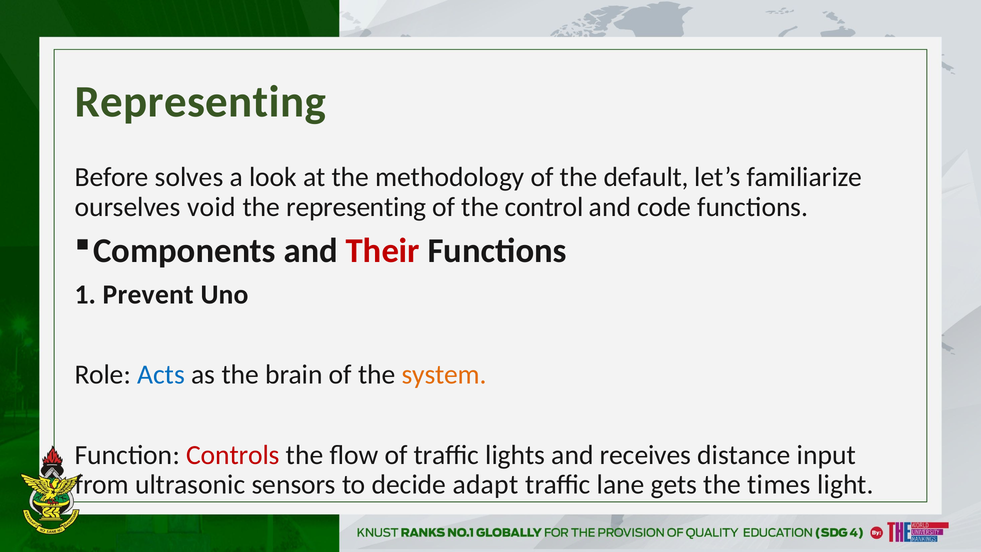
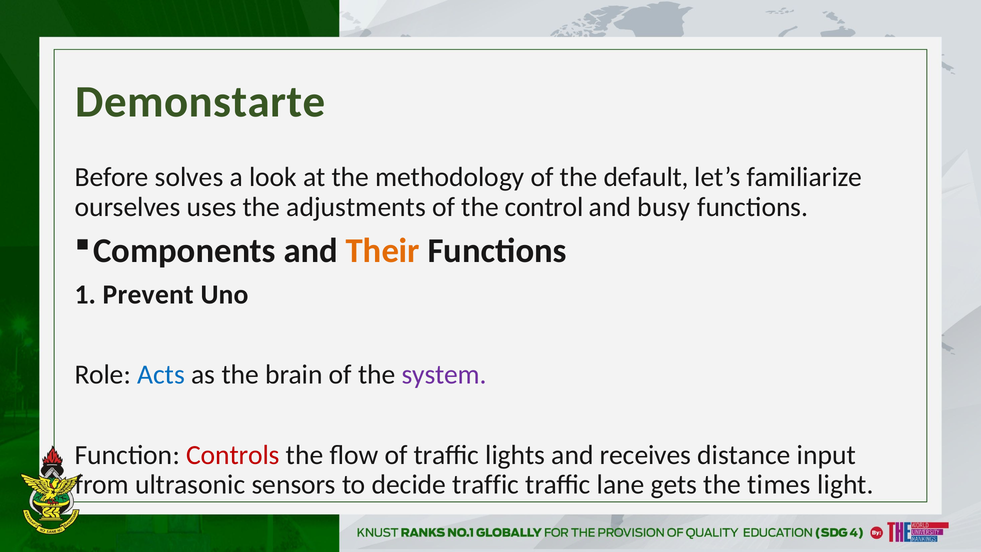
Representing: Representing -> Demonstarte (200, 102)
void: void -> uses (212, 207)
the representing: representing -> adjustments (356, 207)
code: code -> busy (664, 207)
Their colour: red -> orange (383, 251)
system colour: orange -> purple (444, 375)
decide adapt: adapt -> traffic (486, 485)
